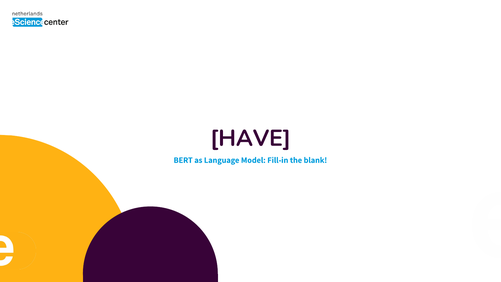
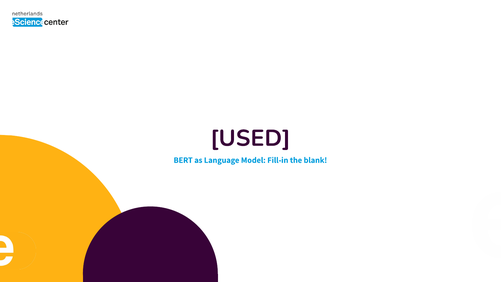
HAVE: HAVE -> USED (250, 138)
